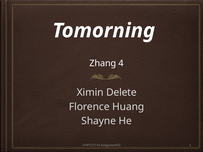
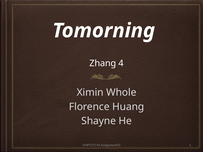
Delete: Delete -> Whole (121, 93)
